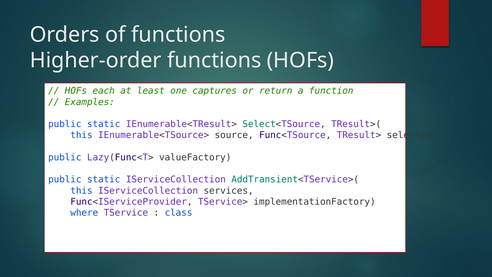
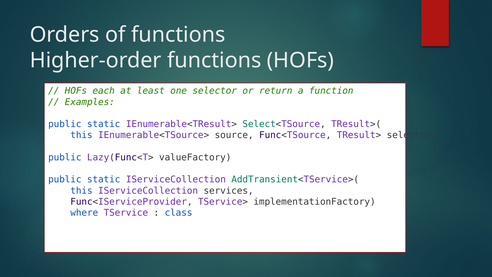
one captures: captures -> selector (215, 91)
